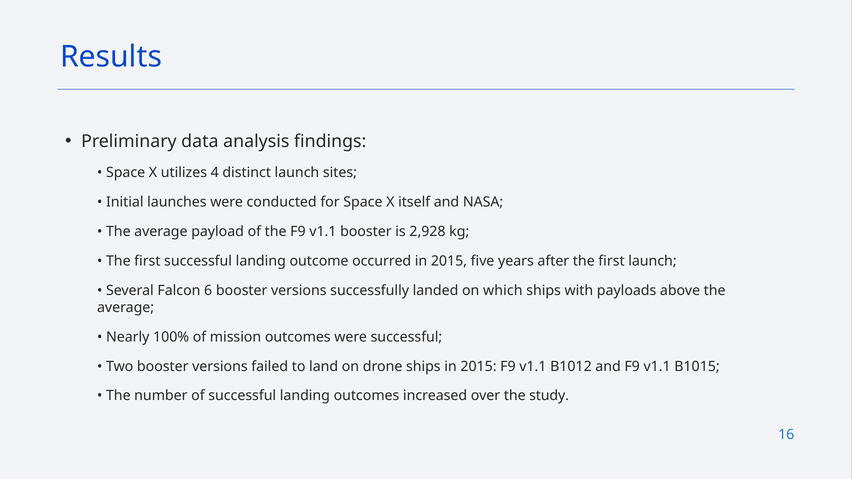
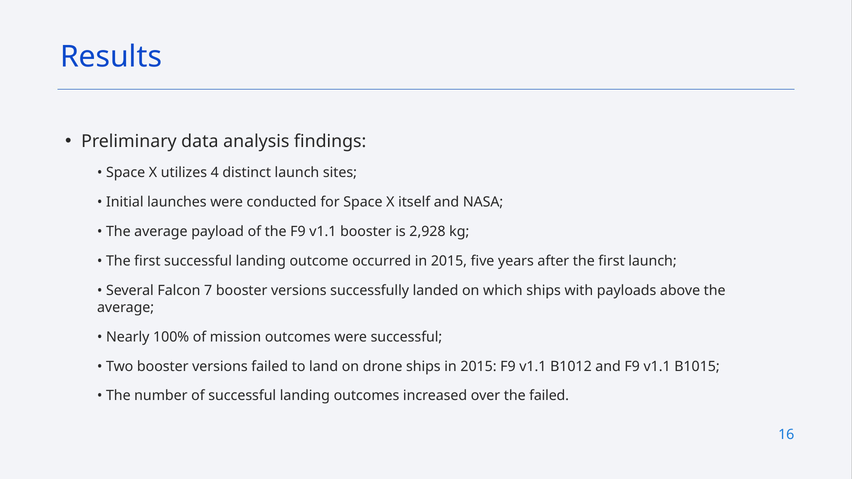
6: 6 -> 7 (208, 291)
the study: study -> failed (549, 396)
